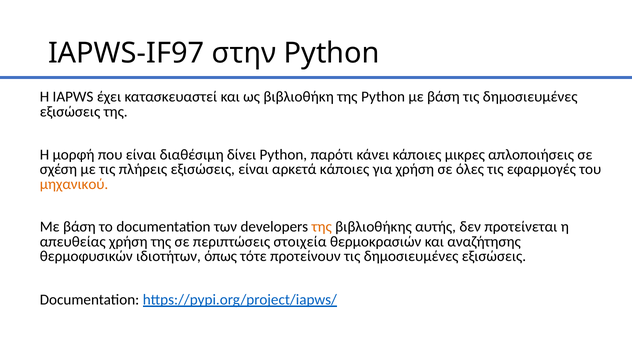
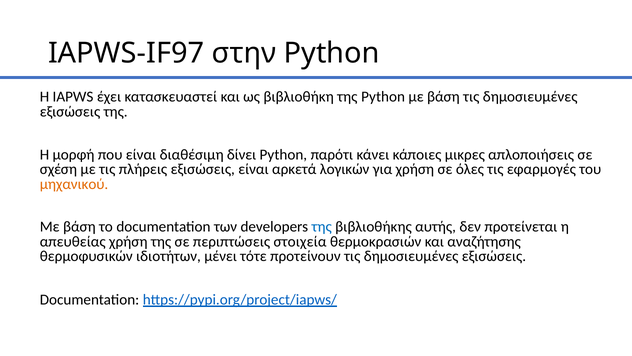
αρκετά κάποιες: κάποιες -> λογικών (345, 169)
της colour: orange -> blue (322, 227)
όπως: όπως -> μένει (221, 256)
